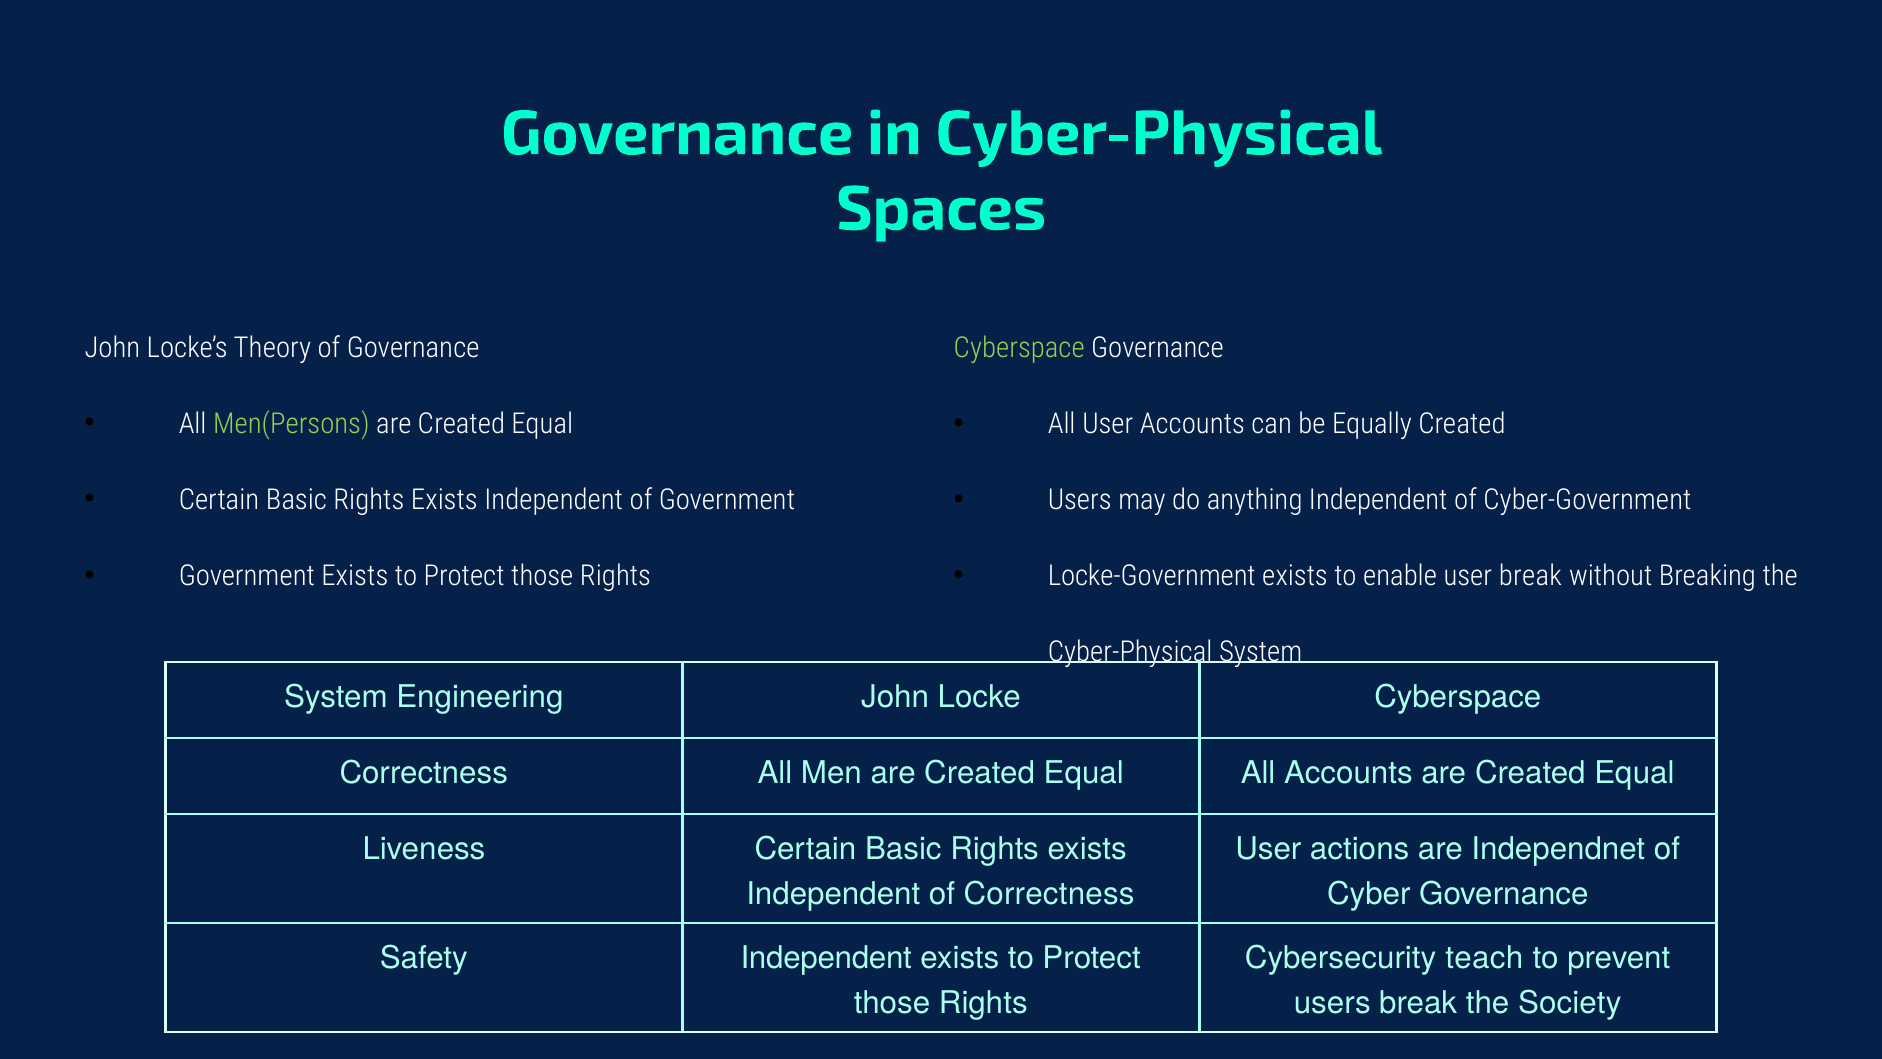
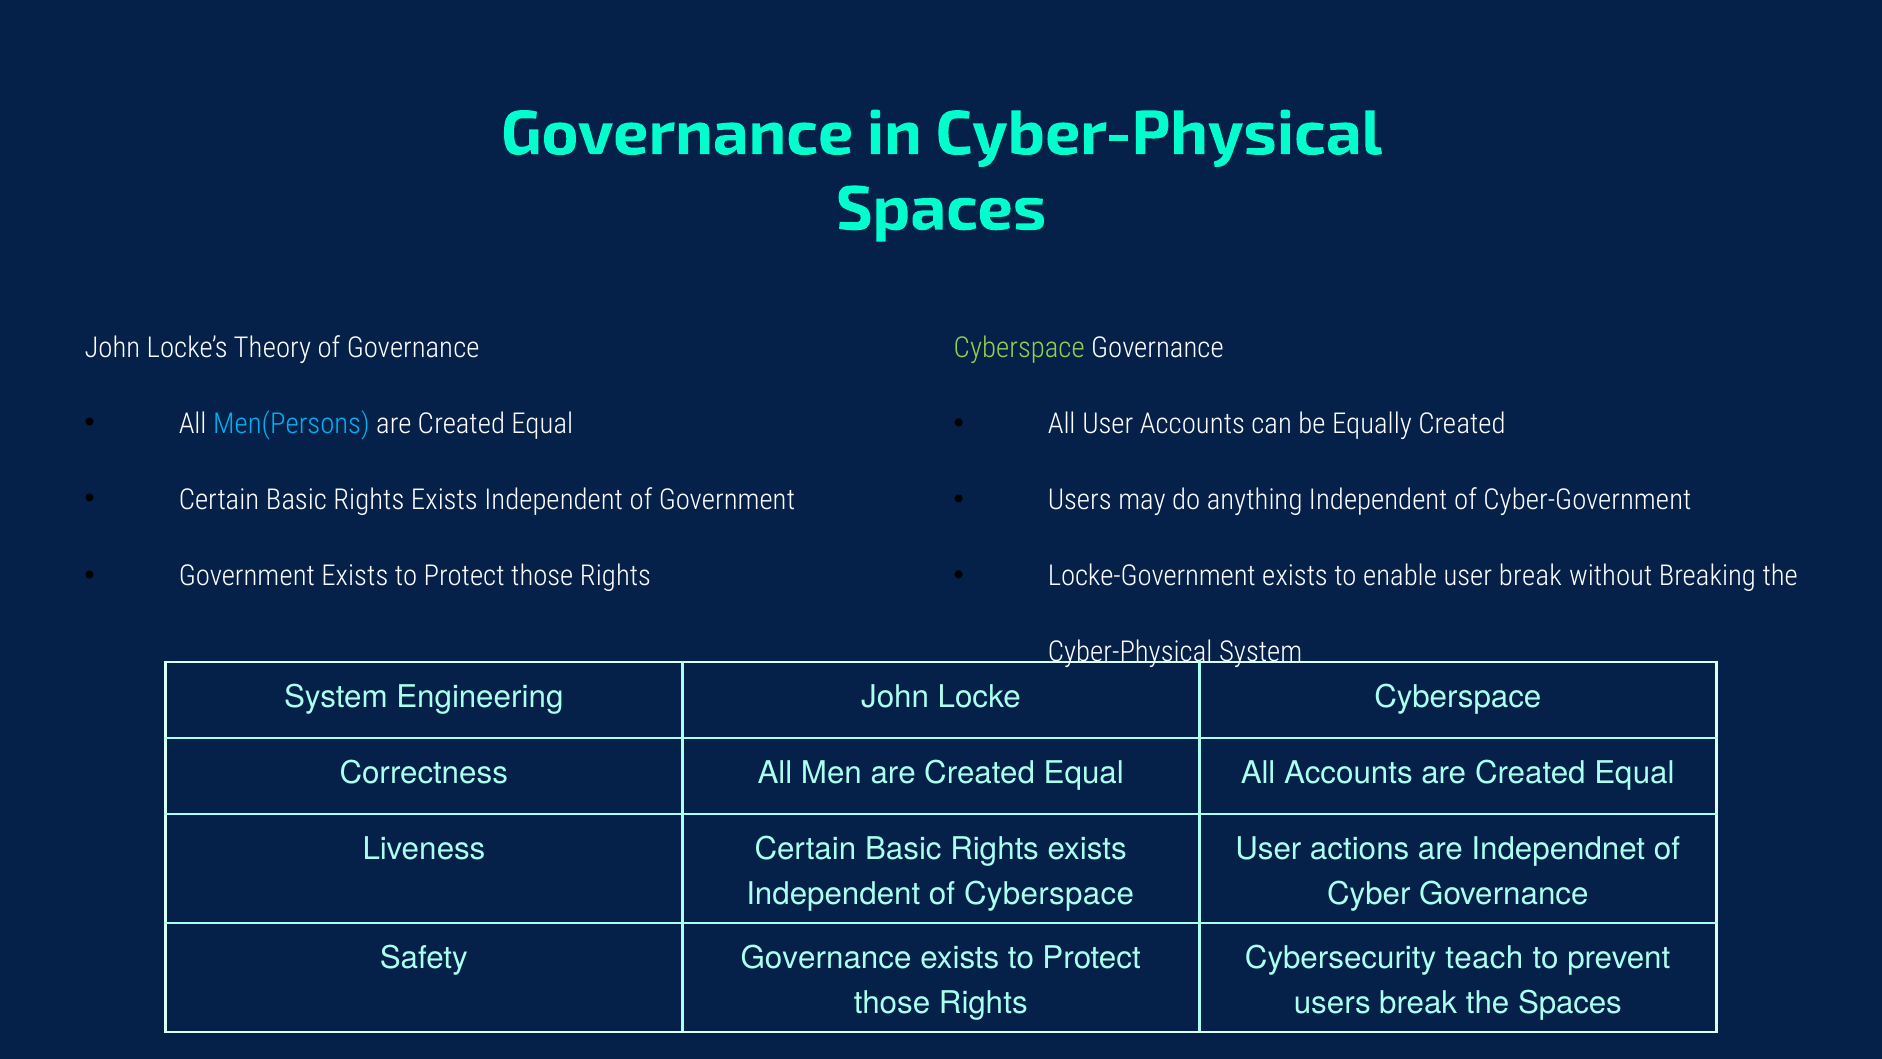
Men(Persons colour: light green -> light blue (291, 424)
of Correctness: Correctness -> Cyberspace (1049, 894)
Safety Independent: Independent -> Governance (826, 958)
the Society: Society -> Spaces (1570, 1003)
